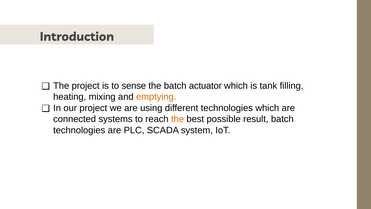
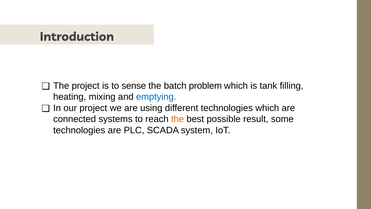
actuator: actuator -> problem (205, 86)
emptying colour: orange -> blue (156, 97)
result batch: batch -> some (282, 119)
